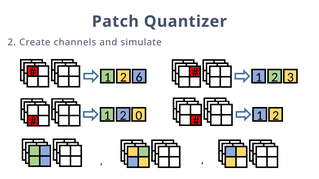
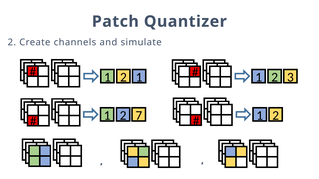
6: 6 -> 1 (139, 77)
0: 0 -> 7 (139, 116)
